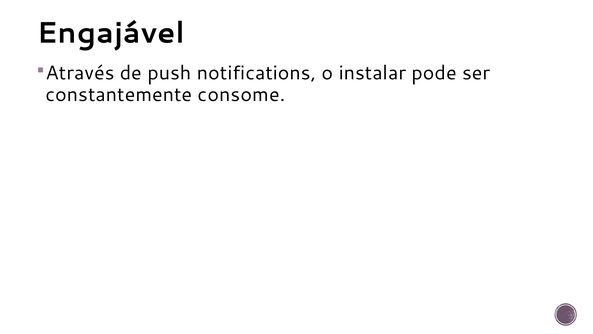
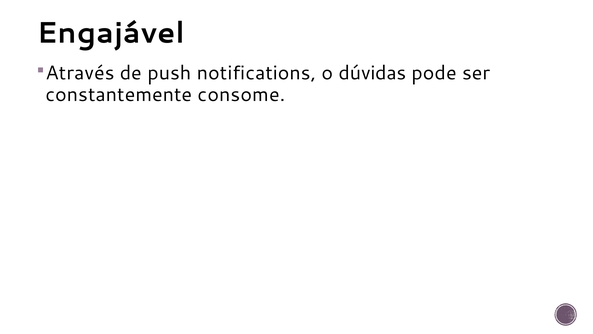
instalar: instalar -> dúvidas (373, 73)
